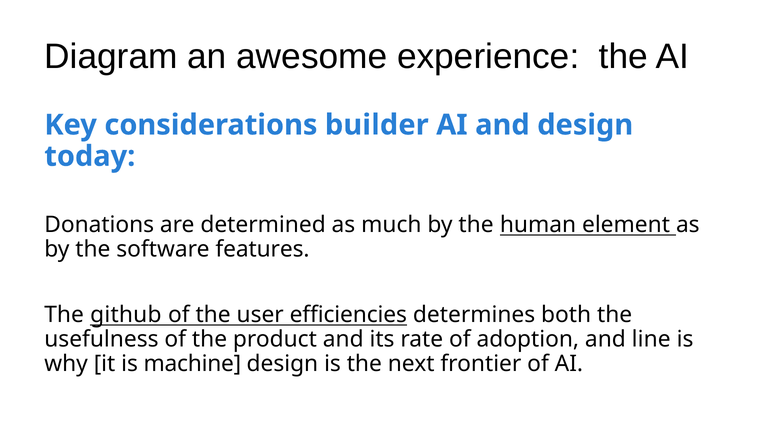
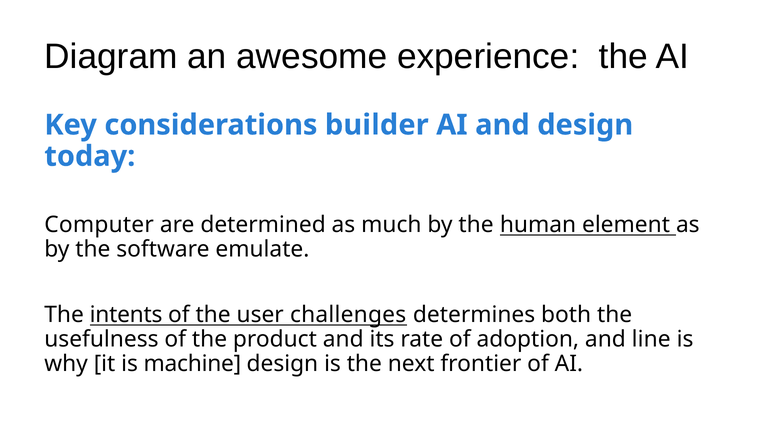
Donations: Donations -> Computer (99, 225)
features: features -> emulate (262, 249)
github: github -> intents (126, 314)
efficiencies: efficiencies -> challenges (348, 314)
